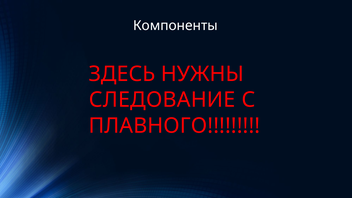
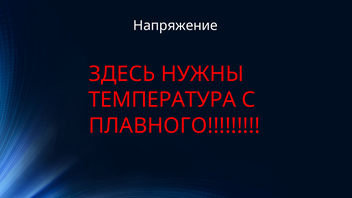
Компоненты: Компоненты -> Напряжение (175, 26)
СЛЕДОВАНИЕ: СЛЕДОВАНИЕ -> ТЕМПЕРАТУРА (162, 100)
